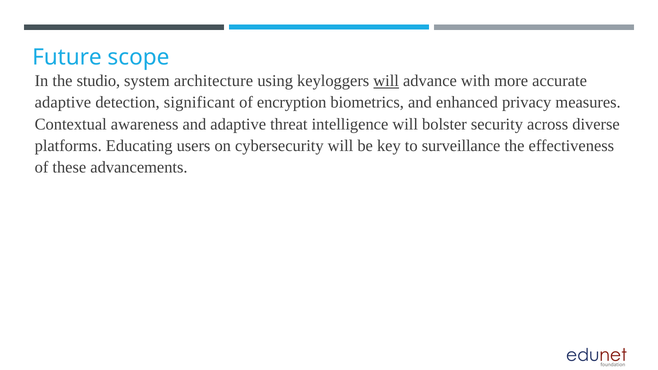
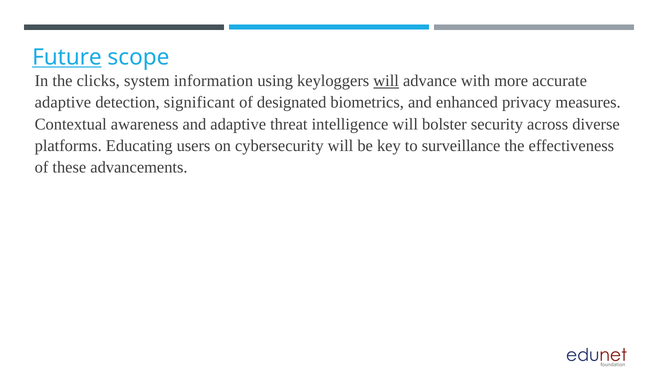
Future underline: none -> present (67, 57)
studio: studio -> clicks (98, 81)
architecture: architecture -> information (214, 81)
encryption: encryption -> designated (292, 102)
